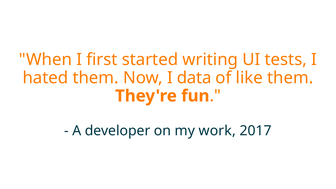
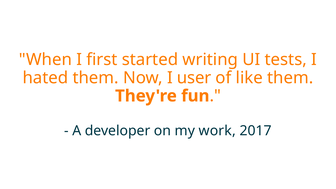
data: data -> user (194, 78)
